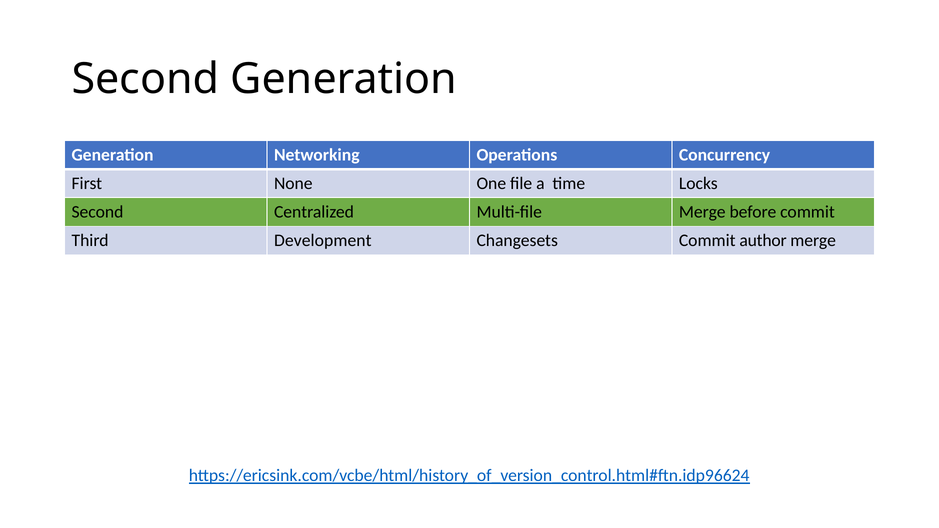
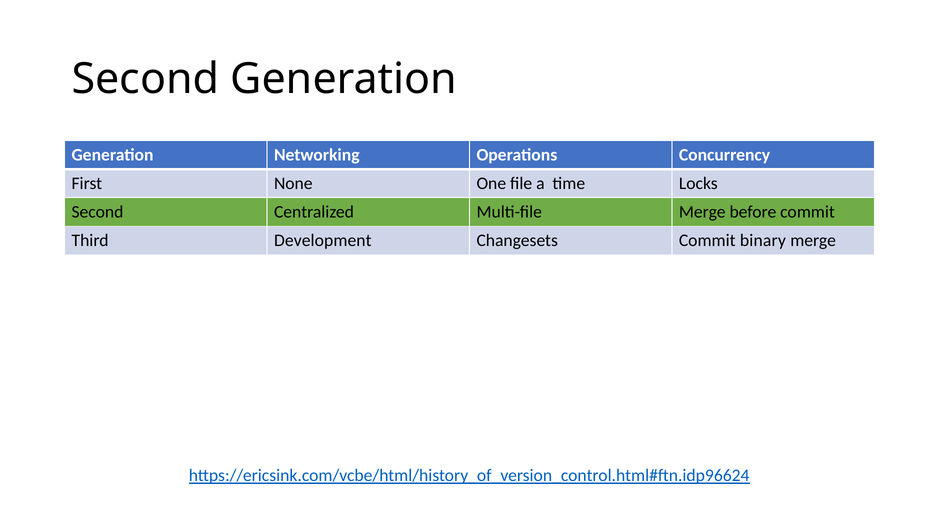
author: author -> binary (763, 241)
